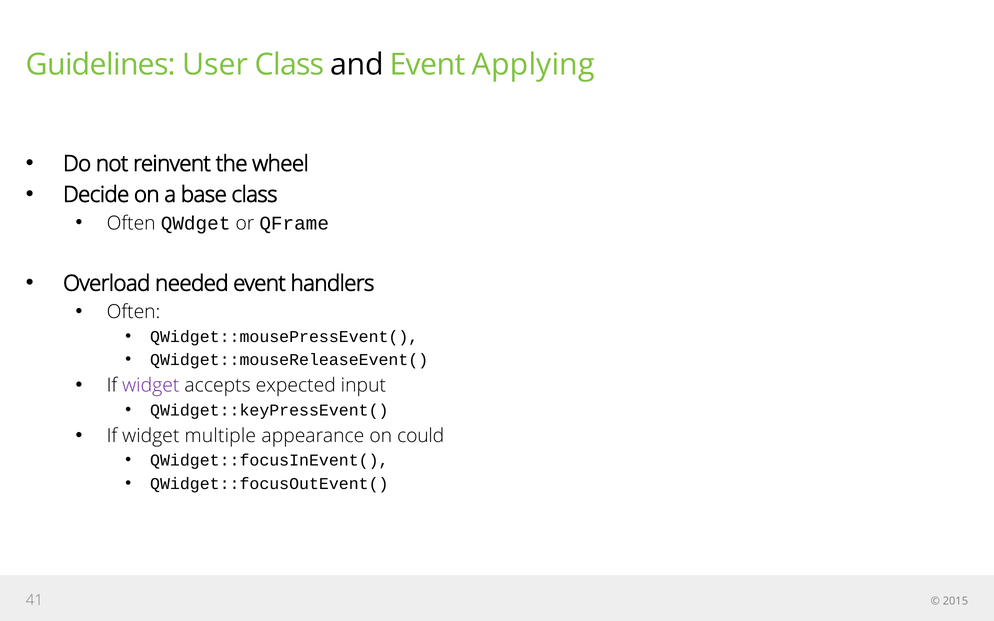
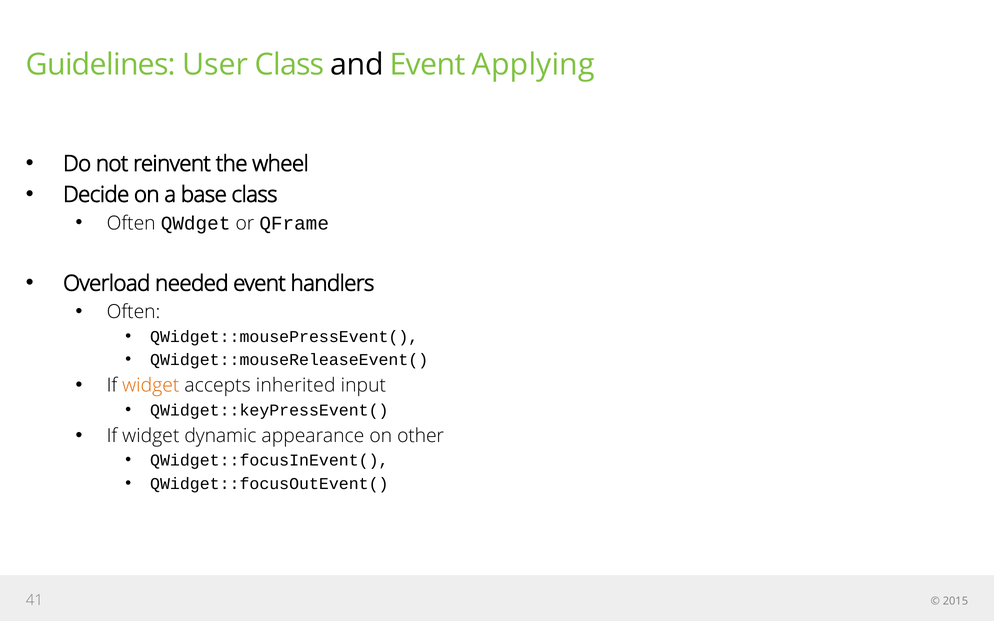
widget colour: purple -> orange (151, 386)
expected: expected -> inherited (296, 386)
multiple: multiple -> dynamic (220, 436)
could: could -> other (421, 436)
